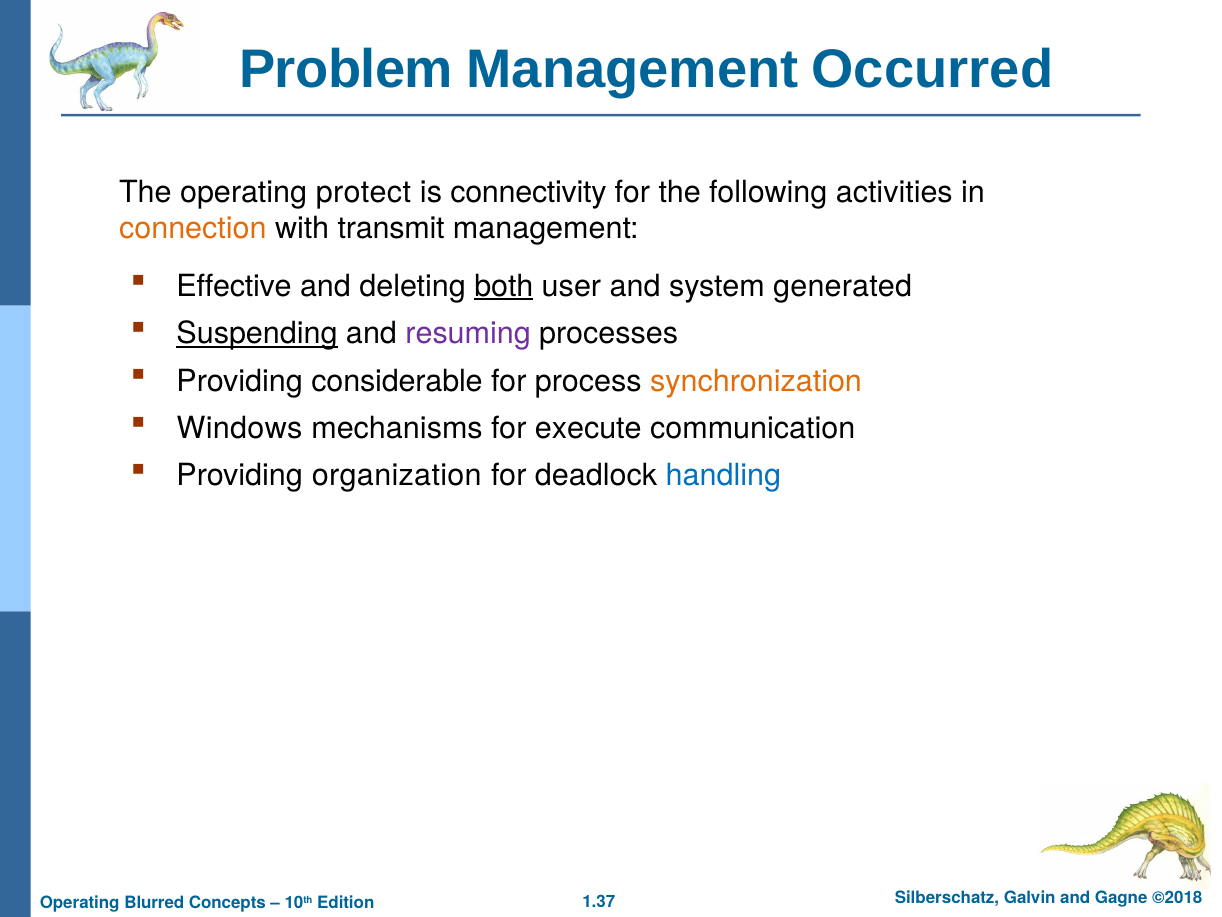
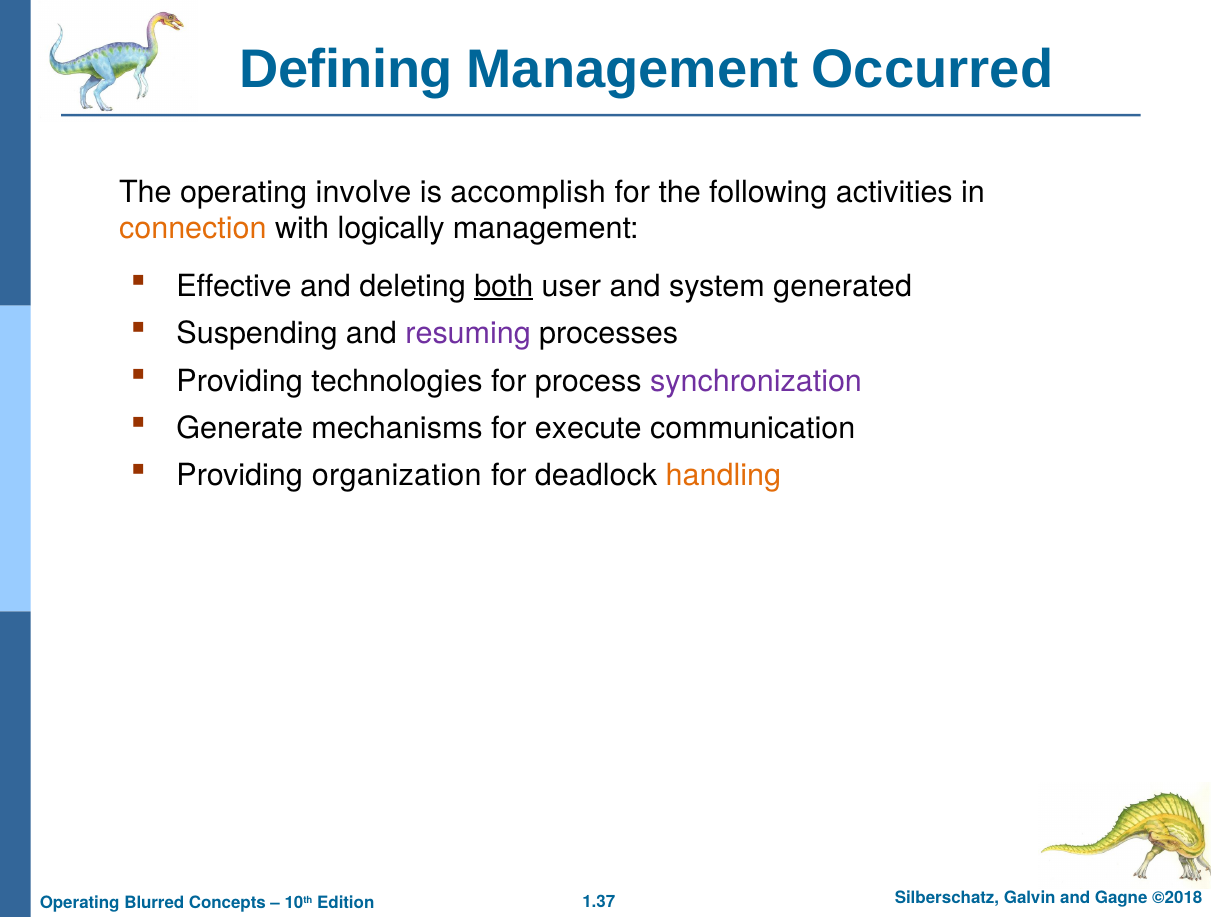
Problem: Problem -> Defining (346, 70)
protect: protect -> involve (364, 192)
connectivity: connectivity -> accomplish (528, 192)
transmit: transmit -> logically (391, 229)
Suspending underline: present -> none (257, 333)
considerable: considerable -> technologies (397, 381)
synchronization colour: orange -> purple (756, 381)
Windows: Windows -> Generate (240, 428)
handling colour: blue -> orange (723, 475)
